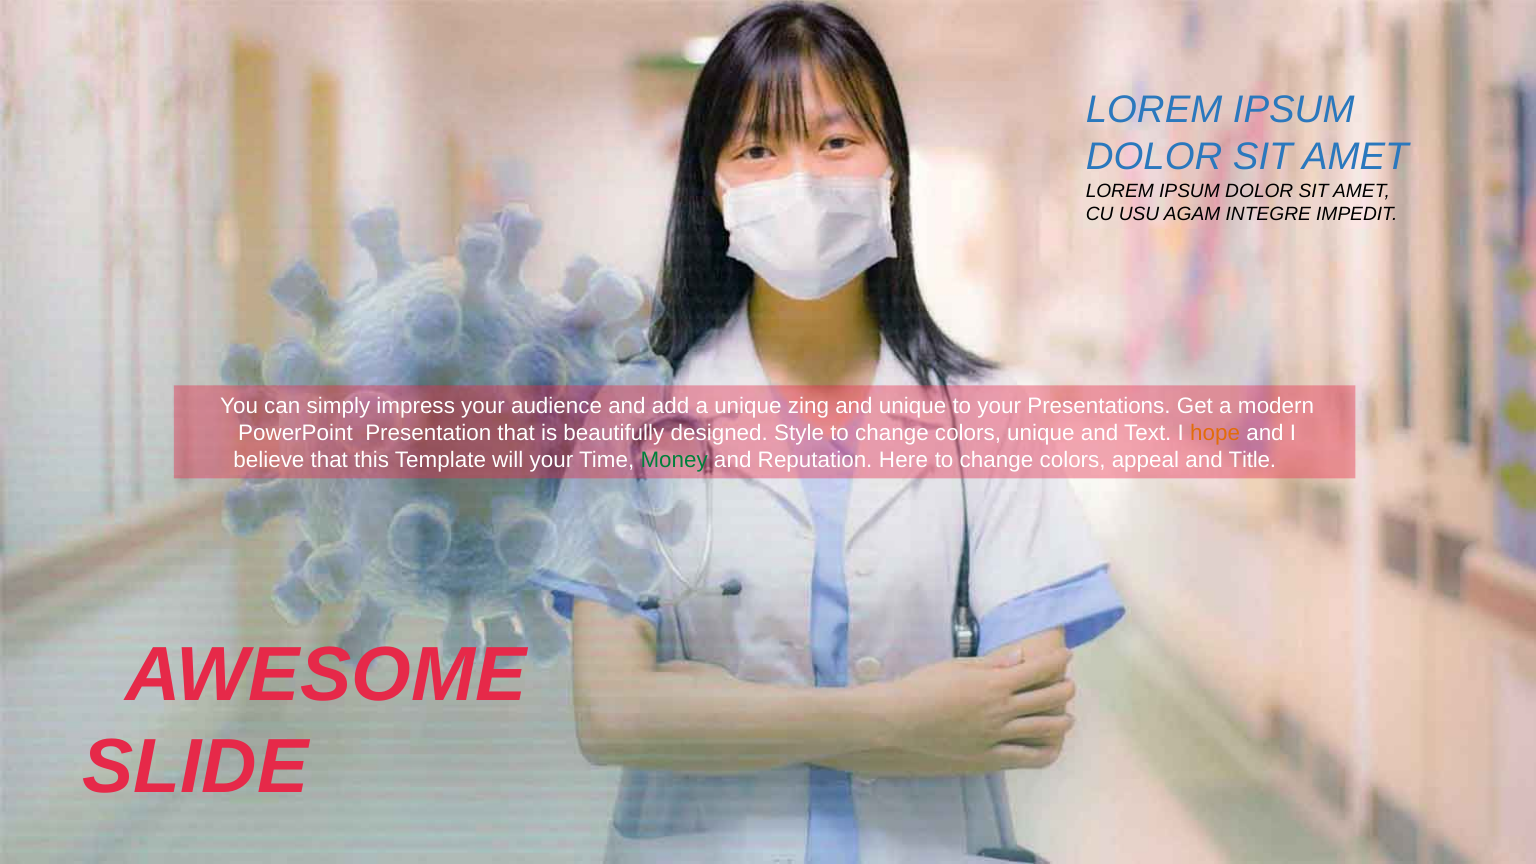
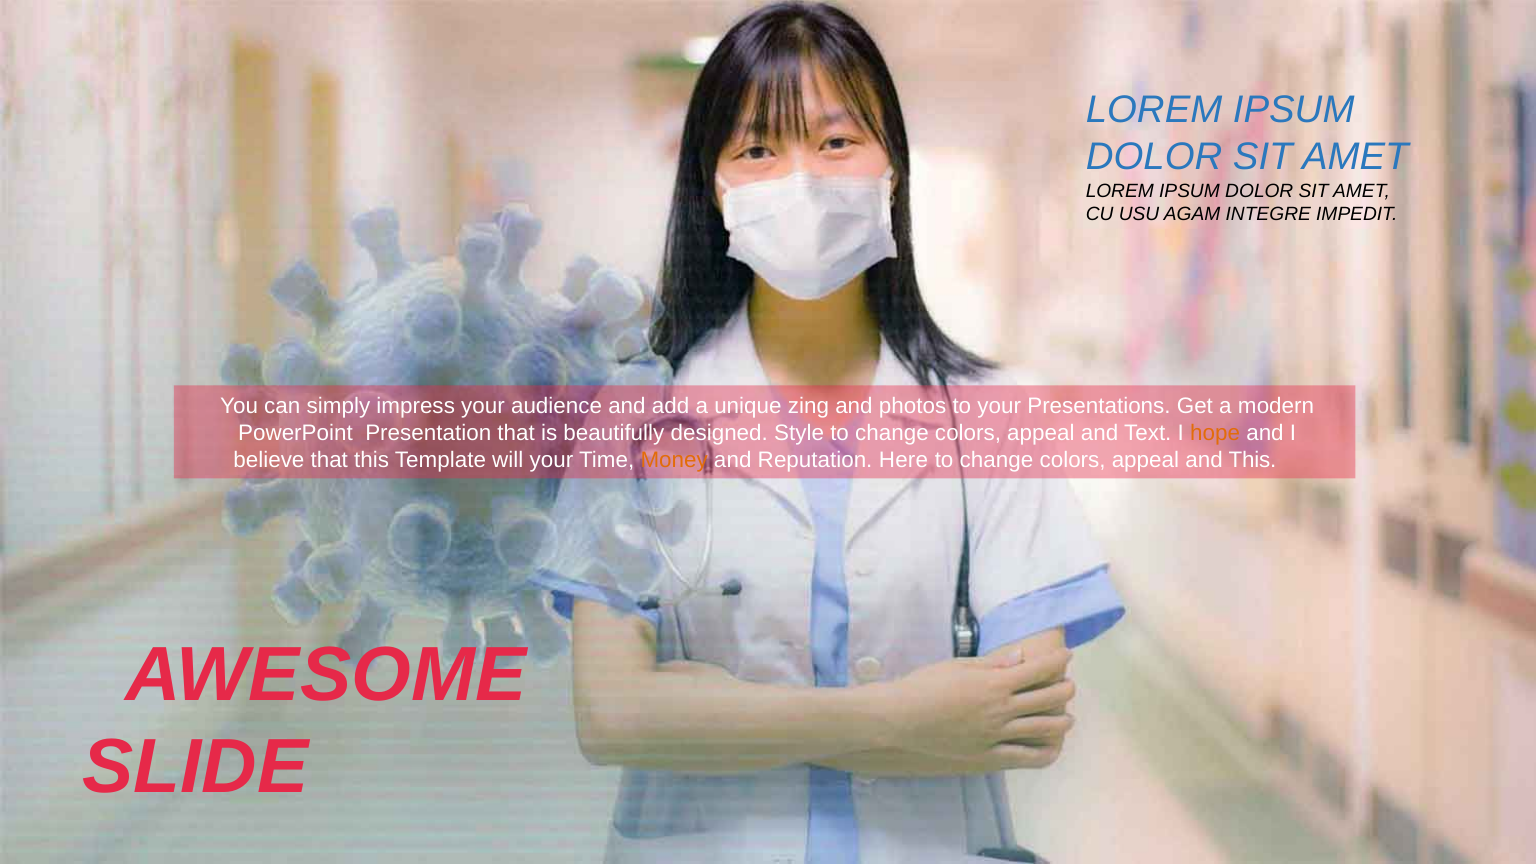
and unique: unique -> photos (913, 406)
unique: unique -> appeal (1041, 433)
Money colour: green -> orange (674, 460)
and Title: Title -> This (1252, 460)
